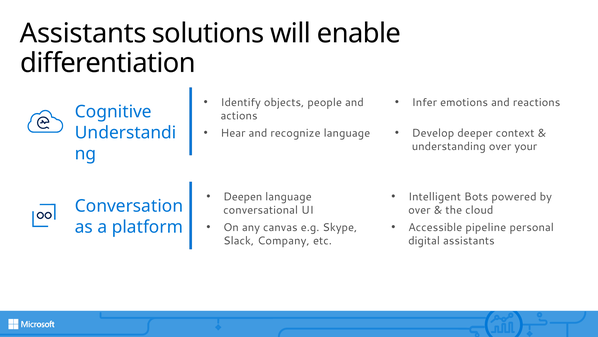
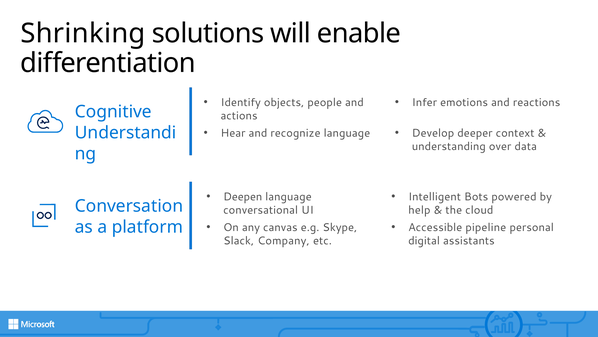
Assistants: Assistants -> Shrinking (83, 33)
your: your -> data (526, 146)
over: over -> help (419, 210)
